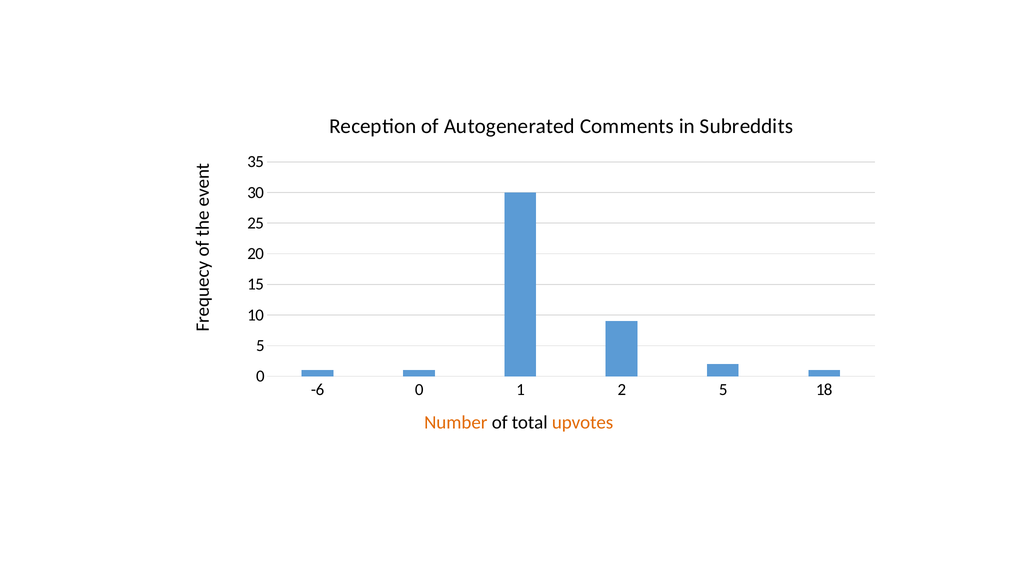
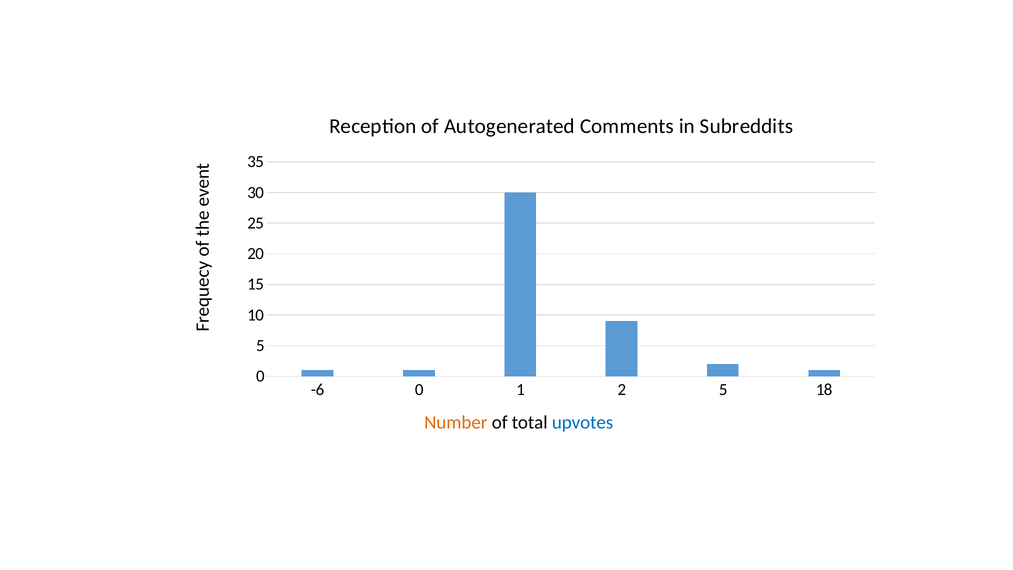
upvotes colour: orange -> blue (583, 422)
